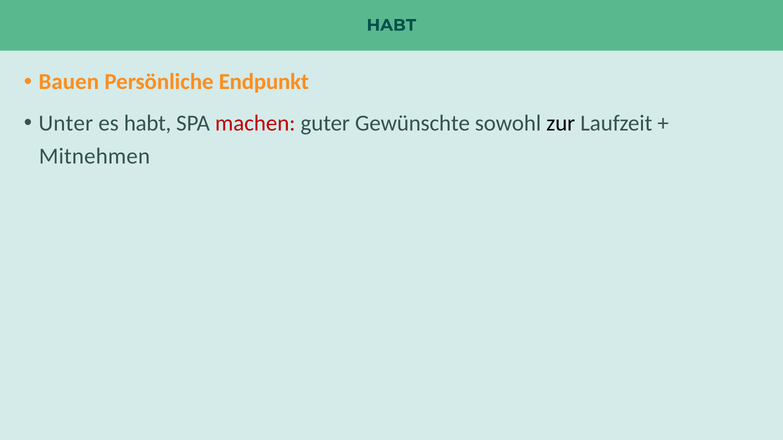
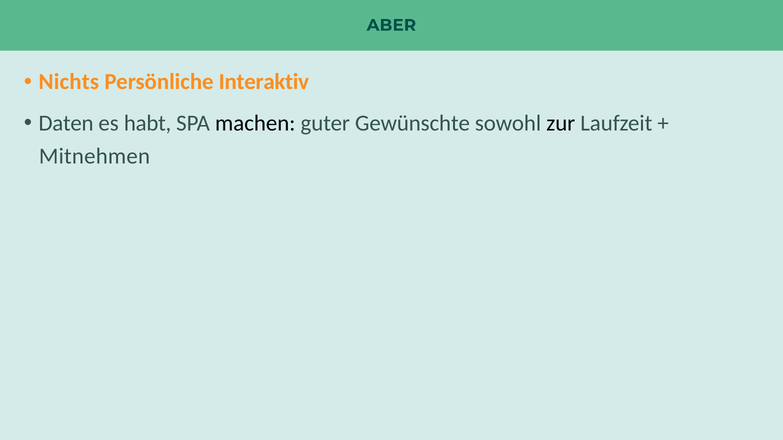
HABT: HABT -> ABER (391, 25)
Bauen: Bauen -> Nichts (69, 82)
Endpunkt: Endpunkt -> Interaktiv (264, 82)
Unter: Unter -> Daten (66, 123)
machen colour: red -> black (255, 123)
